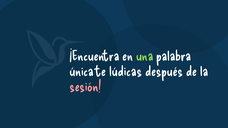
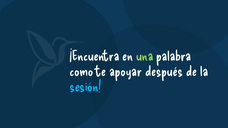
única: única -> como (81, 72)
lúdicas: lúdicas -> apoyar (126, 72)
sesión colour: pink -> light blue (85, 87)
